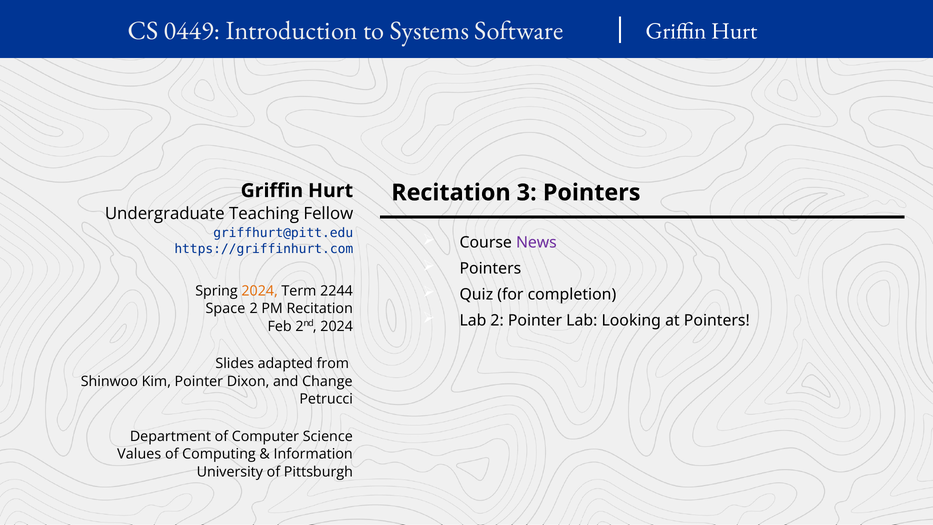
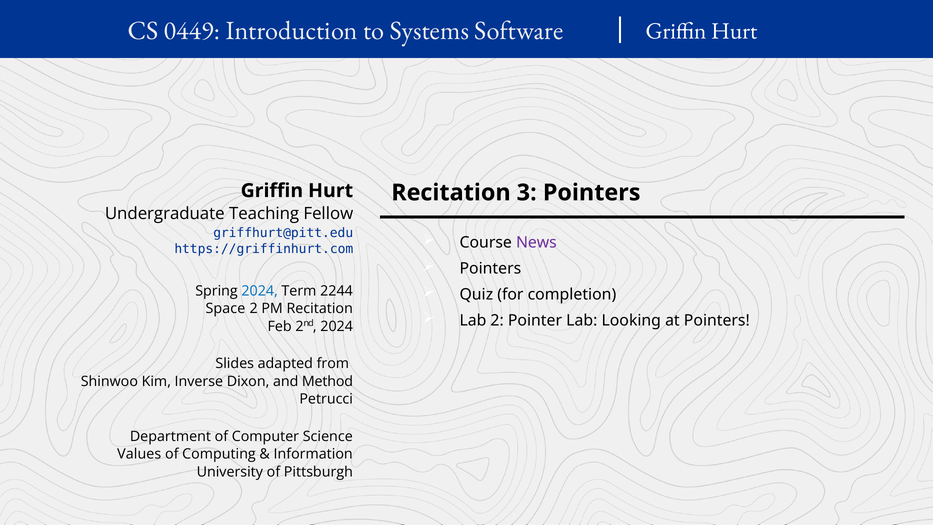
2024 colour: orange -> blue (260, 291)
Kim Pointer: Pointer -> Inverse (199, 381)
Change: Change -> Method (327, 381)
